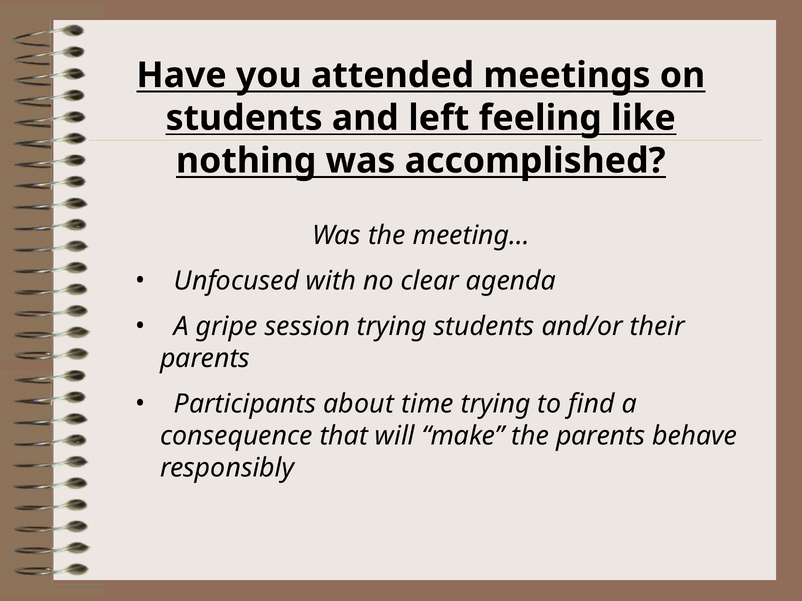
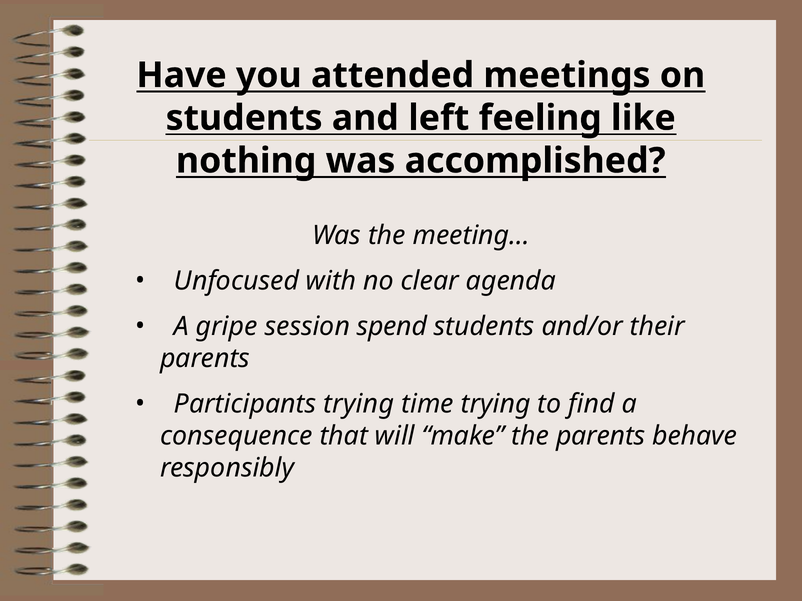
session trying: trying -> spend (392, 327)
Participants about: about -> trying (359, 404)
